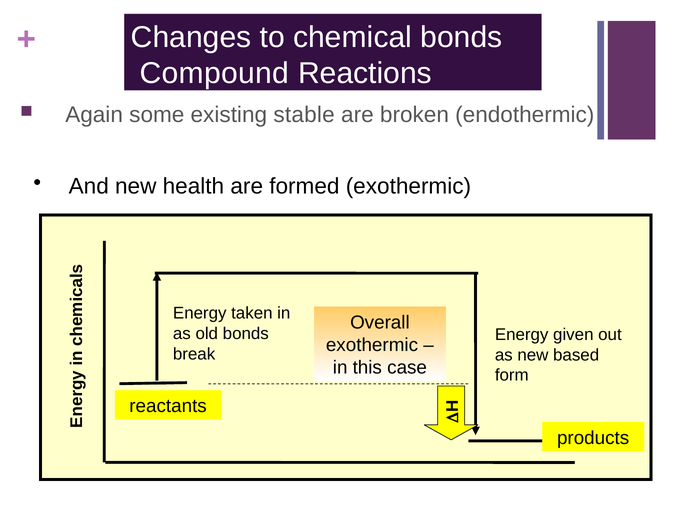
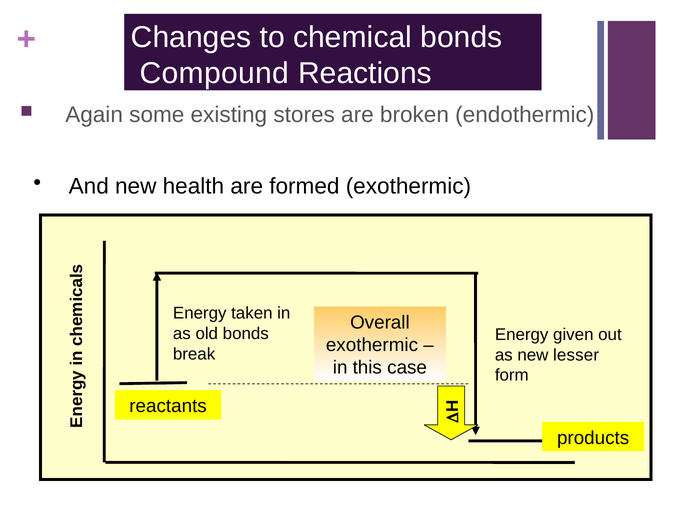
stable: stable -> stores (304, 115)
based: based -> lesser (576, 355)
